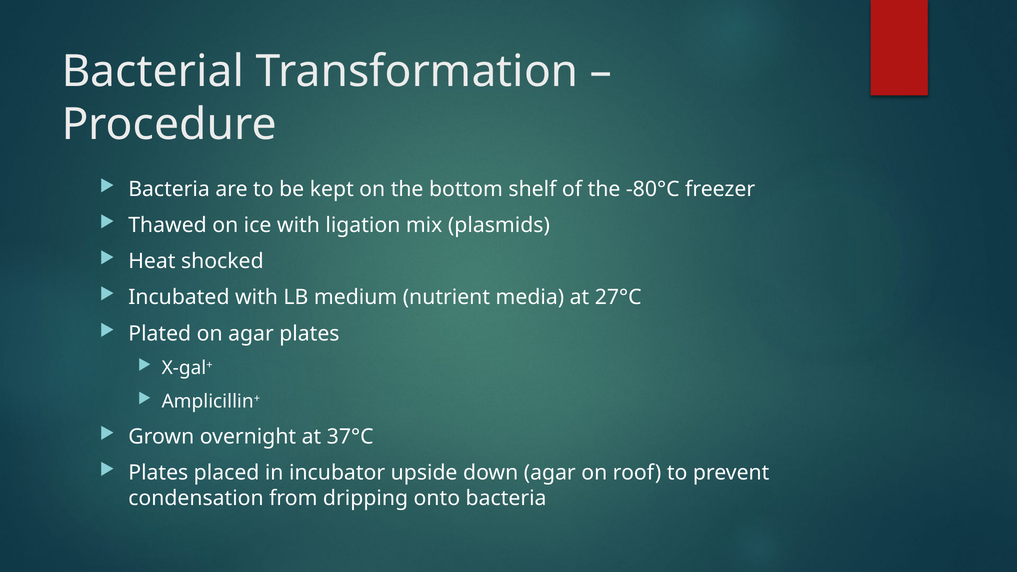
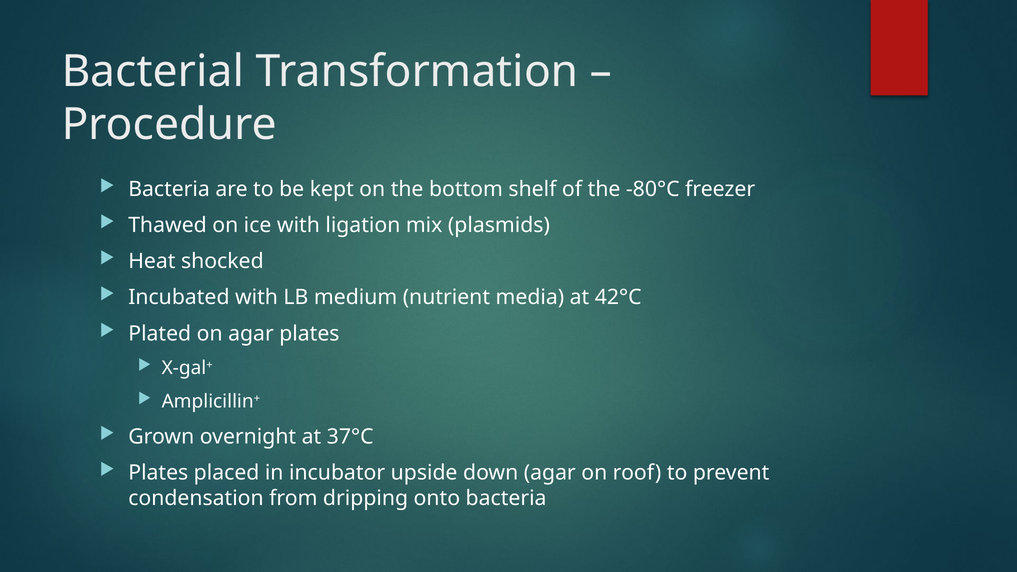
27°C: 27°C -> 42°C (618, 297)
